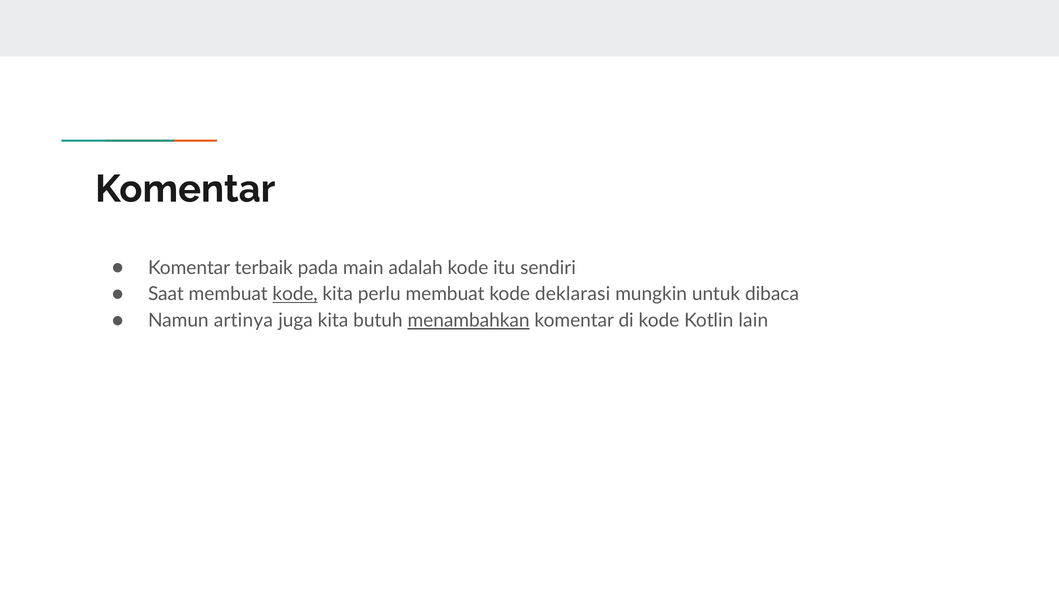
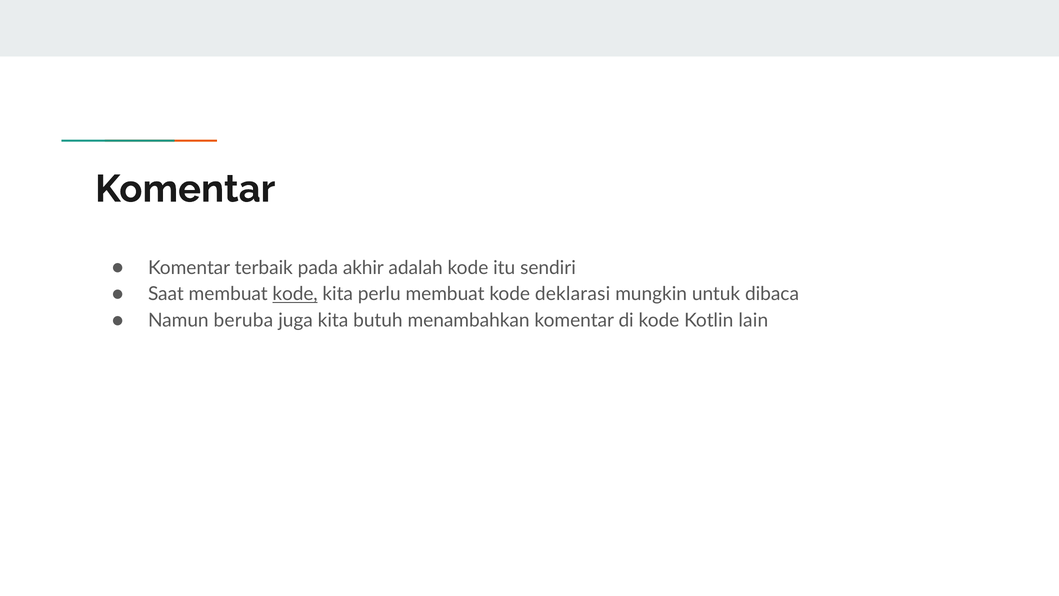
main: main -> akhir (363, 268)
artinya: artinya -> beruba (243, 320)
menambahkan underline: present -> none (469, 320)
